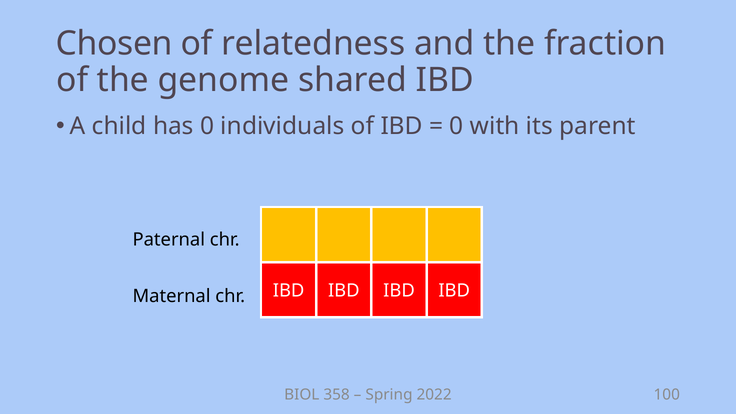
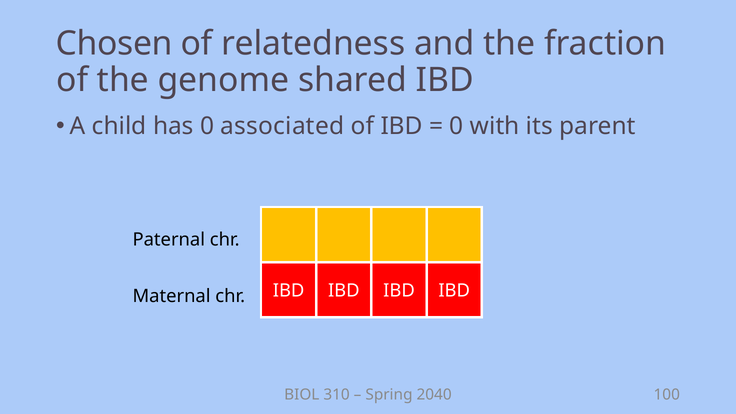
individuals: individuals -> associated (282, 126)
358: 358 -> 310 (337, 395)
2022: 2022 -> 2040 (434, 395)
